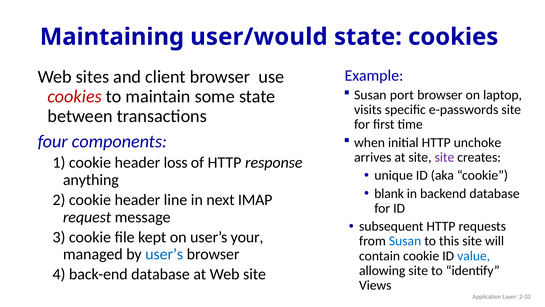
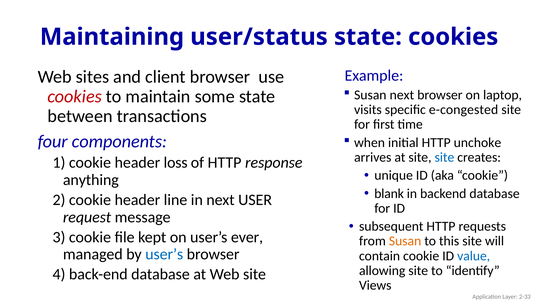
user/would: user/would -> user/status (259, 37)
Susan port: port -> next (402, 95)
e-passwords: e-passwords -> e-congested (464, 109)
site colour: purple -> blue (444, 157)
IMAP: IMAP -> USER (255, 200)
your: your -> ever (247, 237)
Susan colour: blue -> orange (405, 241)
